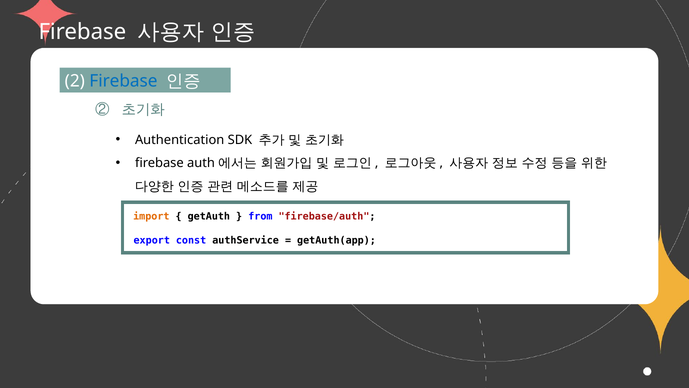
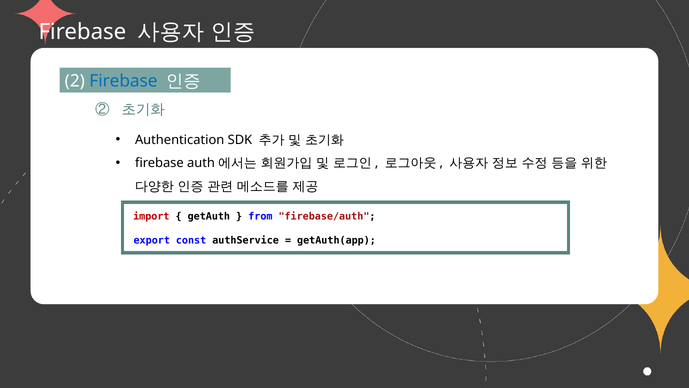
import colour: orange -> red (151, 216)
